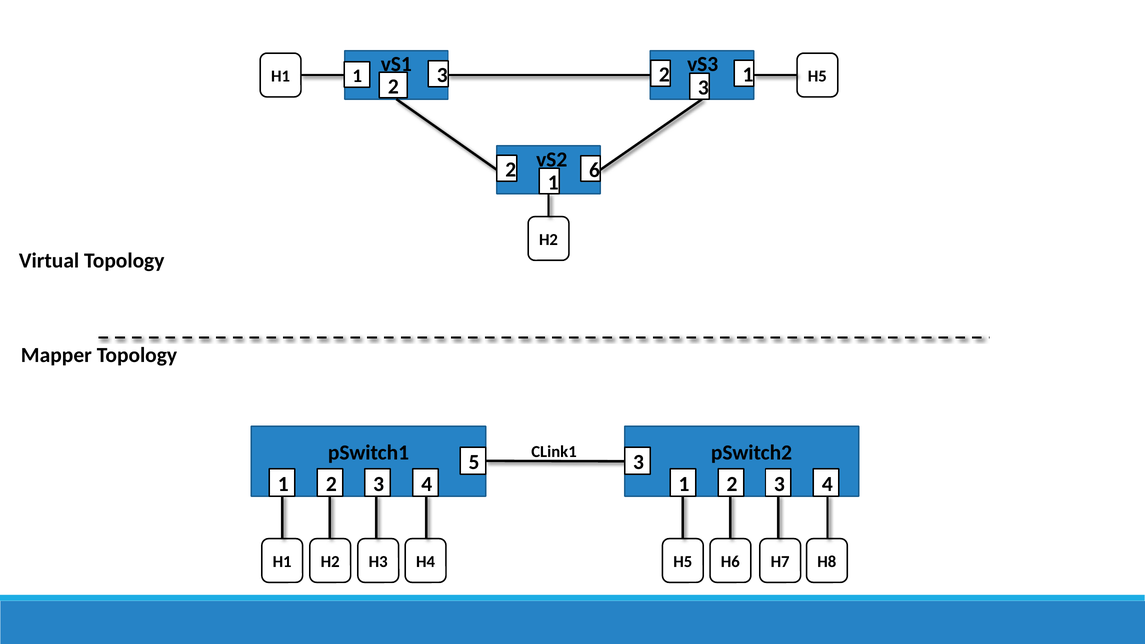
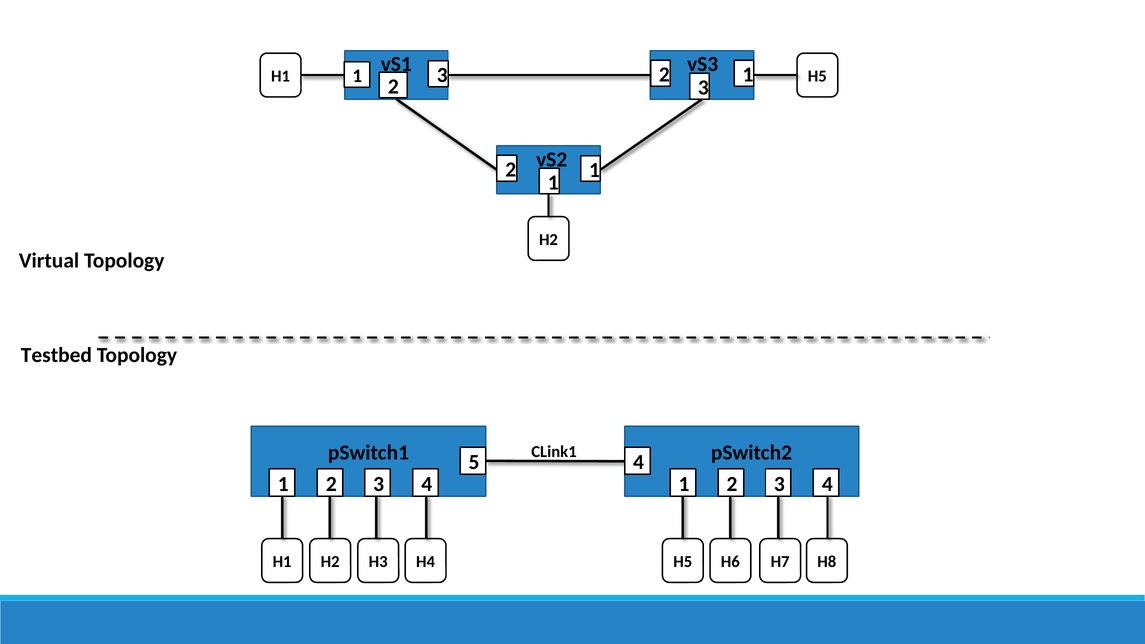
2 6: 6 -> 1 (594, 170)
Mapper: Mapper -> Testbed (56, 355)
5 3: 3 -> 4 (638, 462)
